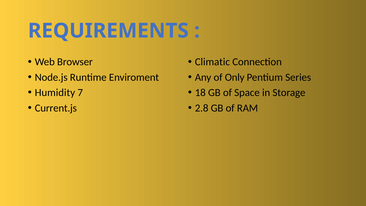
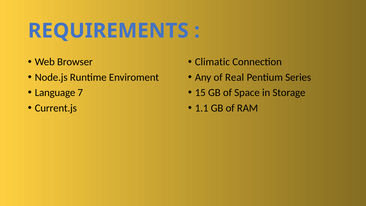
Only: Only -> Real (235, 77)
Humidity: Humidity -> Language (55, 93)
18: 18 -> 15 (200, 93)
2.8: 2.8 -> 1.1 (202, 108)
